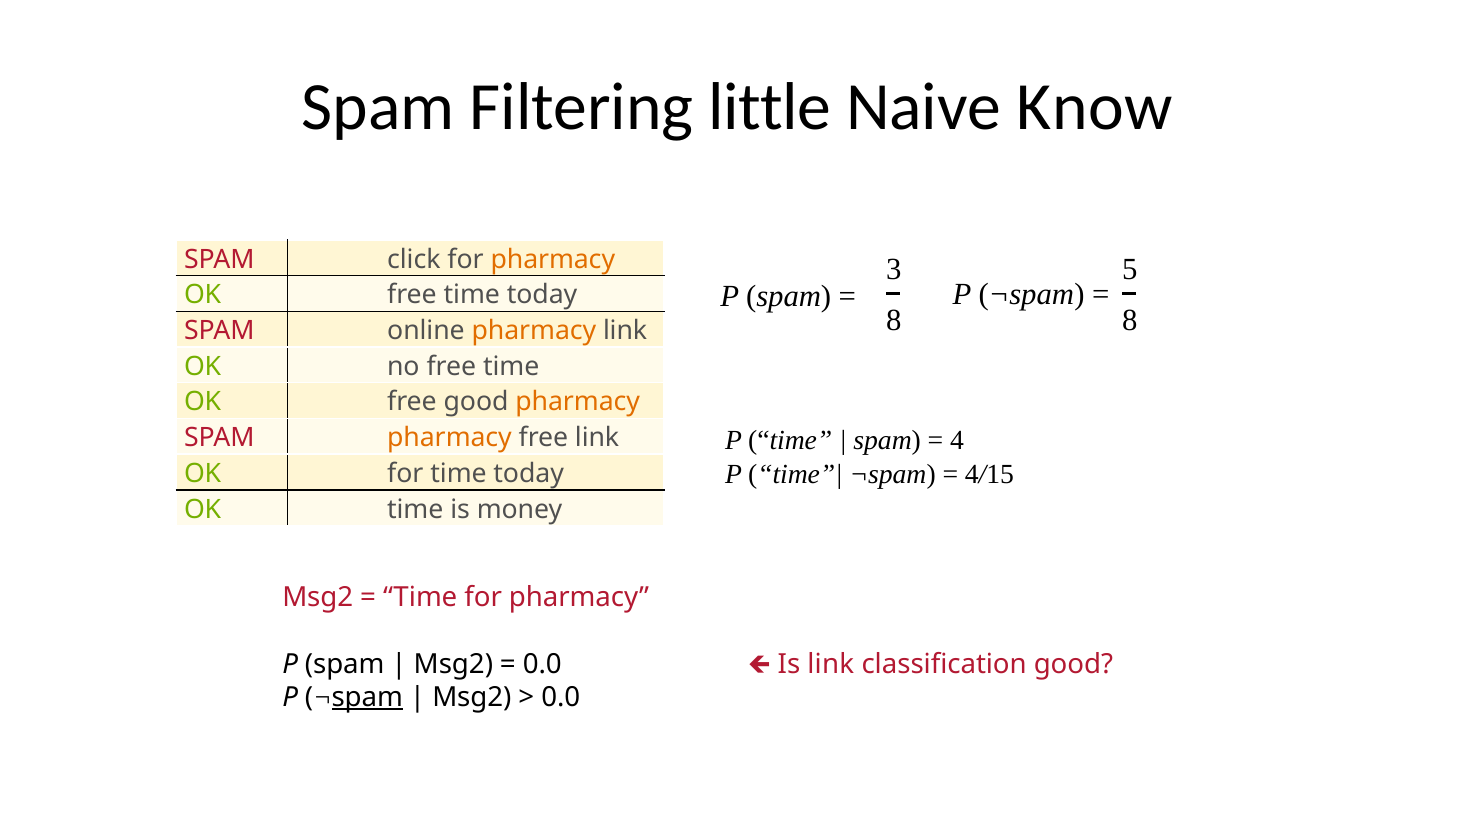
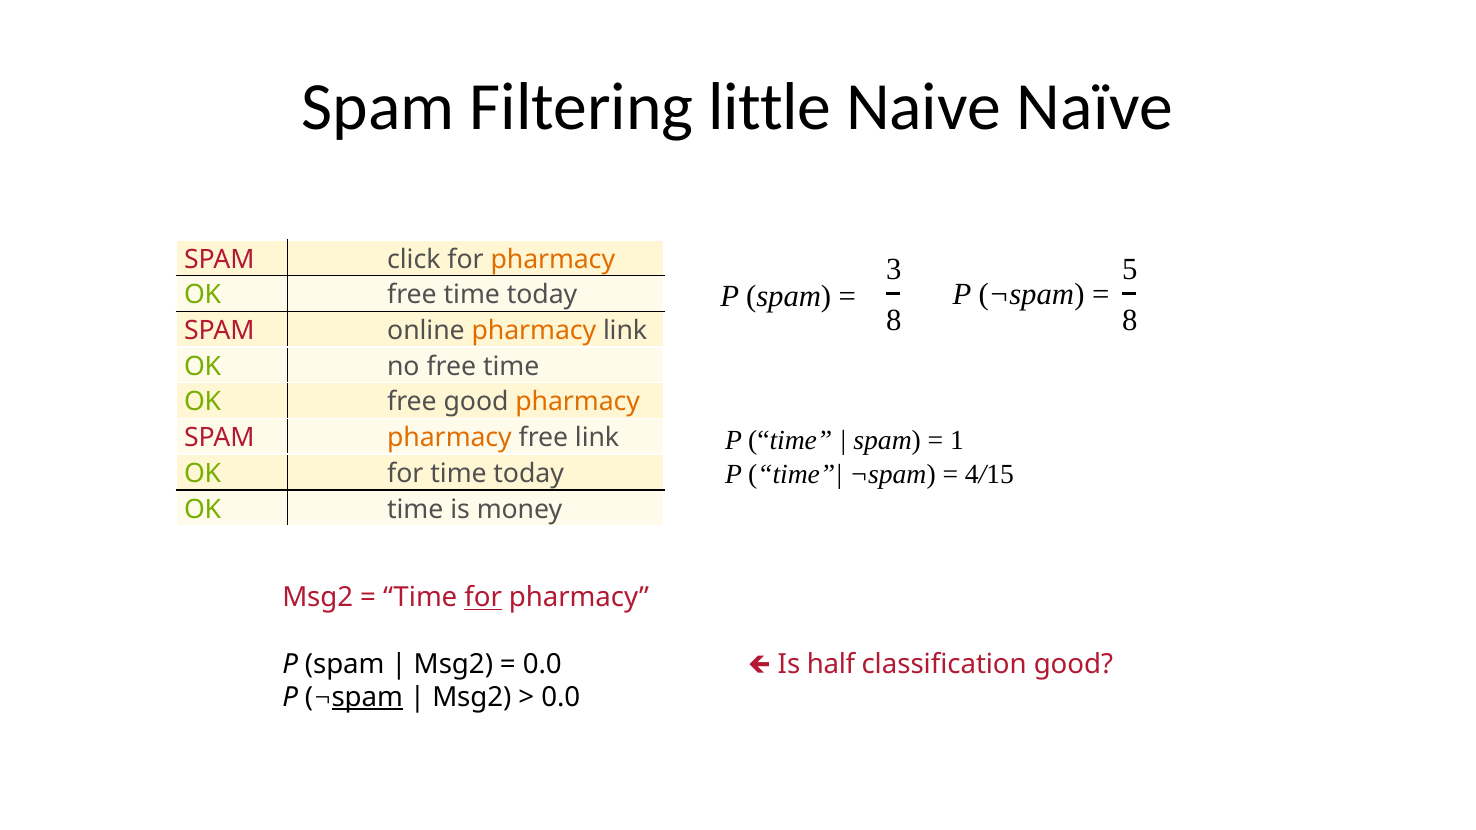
Know: Know -> Naïve (1095, 107)
4: 4 -> 1 (957, 441)
for underline: none -> present (483, 598)
Is link: link -> half (831, 664)
